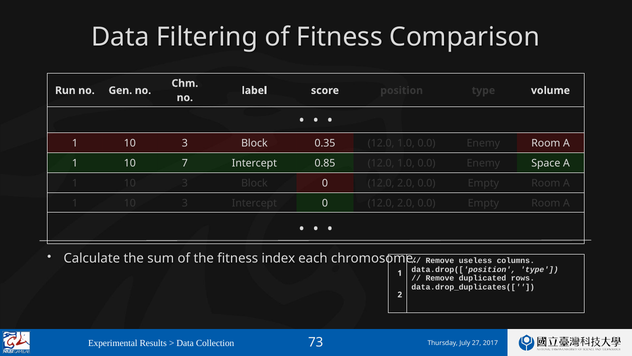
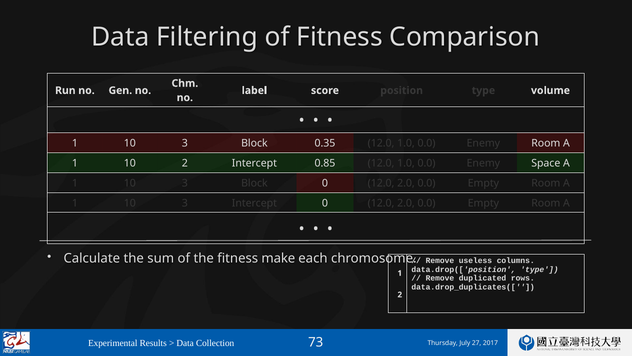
10 7: 7 -> 2 (185, 163)
index: index -> make (278, 258)
